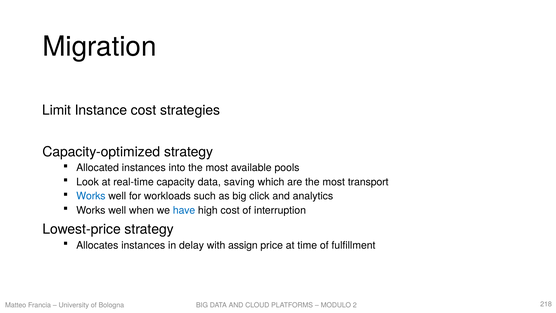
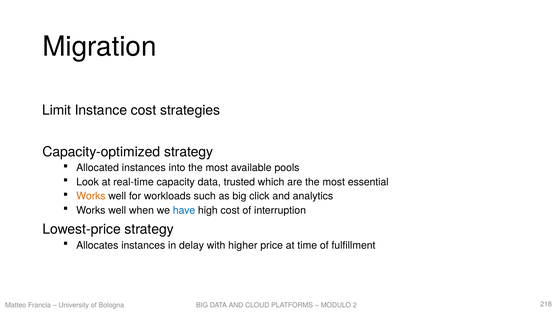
saving: saving -> trusted (239, 182)
transport: transport -> essential (368, 182)
Works colour: blue -> orange (91, 196)
assign: assign -> higher (243, 245)
